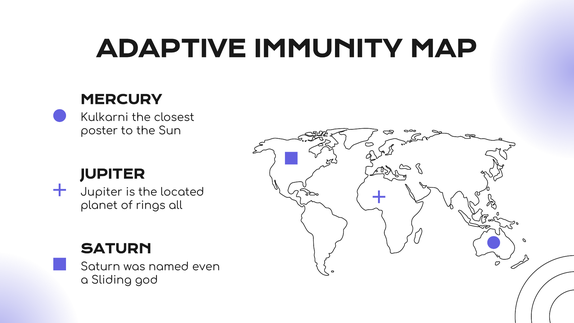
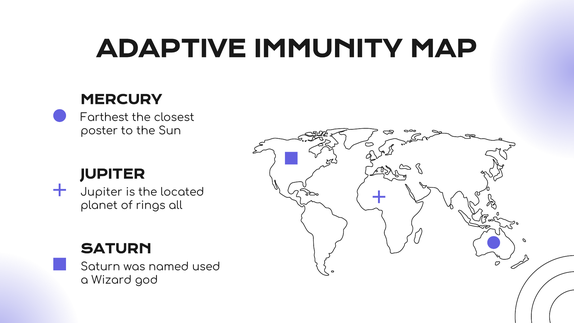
Kulkarni: Kulkarni -> Farthest (105, 117)
even: even -> used (206, 267)
Sliding: Sliding -> Wizard (112, 280)
